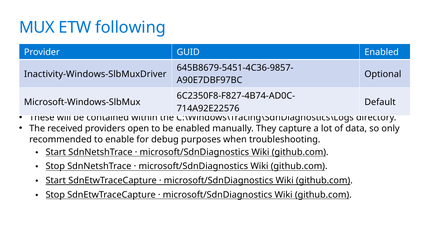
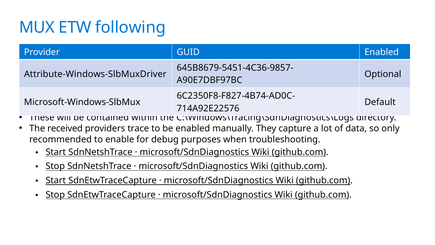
Inactivity-Windows-SlbMuxDriver: Inactivity-Windows-SlbMuxDriver -> Attribute-Windows-SlbMuxDriver (95, 74)
open: open -> trace (138, 128)
